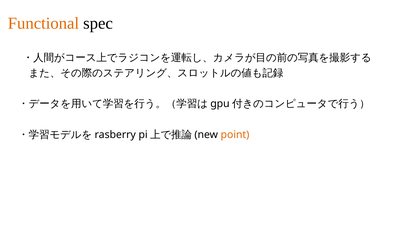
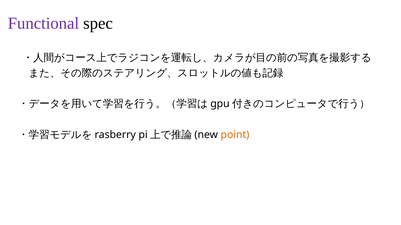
Functional colour: orange -> purple (43, 23)
